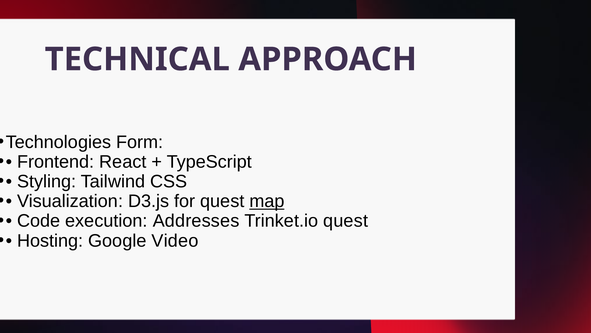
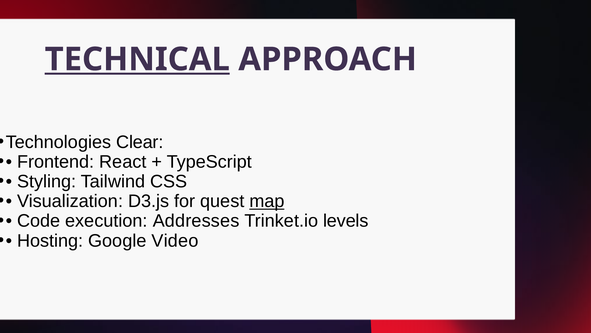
TECHNICAL underline: none -> present (137, 59)
Form: Form -> Clear (140, 142)
Trinket.io quest: quest -> levels (346, 221)
